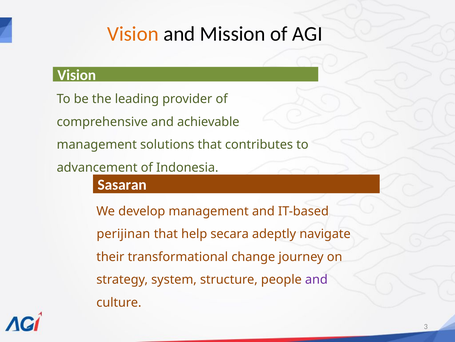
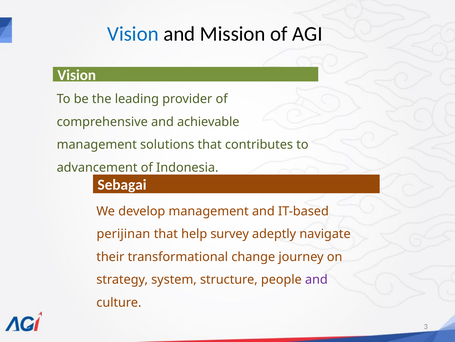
Vision colour: orange -> blue (133, 34)
Sasaran: Sasaran -> Sebagai (122, 185)
secara: secara -> survey (230, 234)
